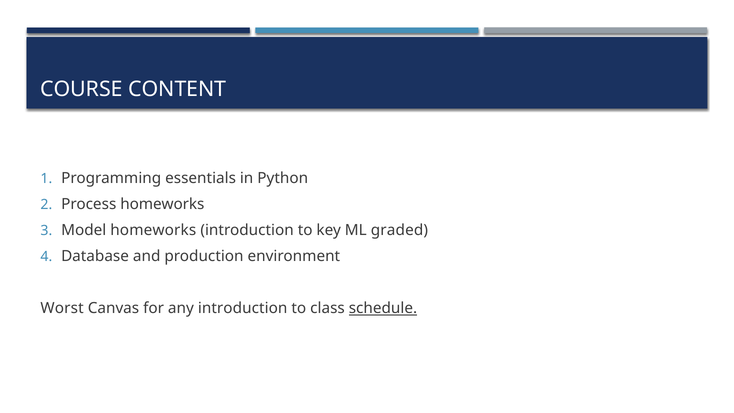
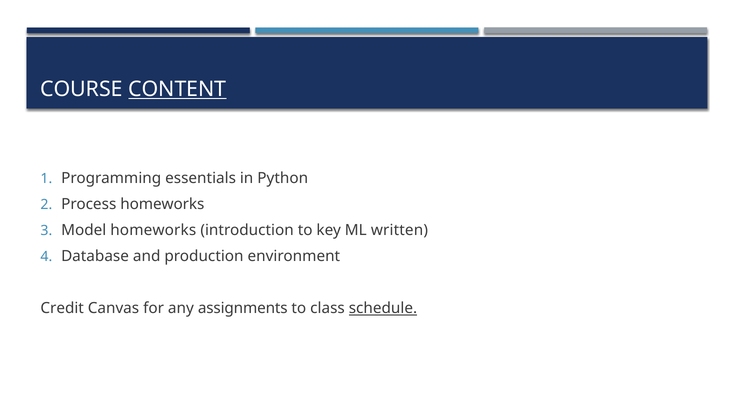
CONTENT underline: none -> present (177, 89)
graded: graded -> written (399, 230)
Worst: Worst -> Credit (62, 308)
any introduction: introduction -> assignments (243, 308)
